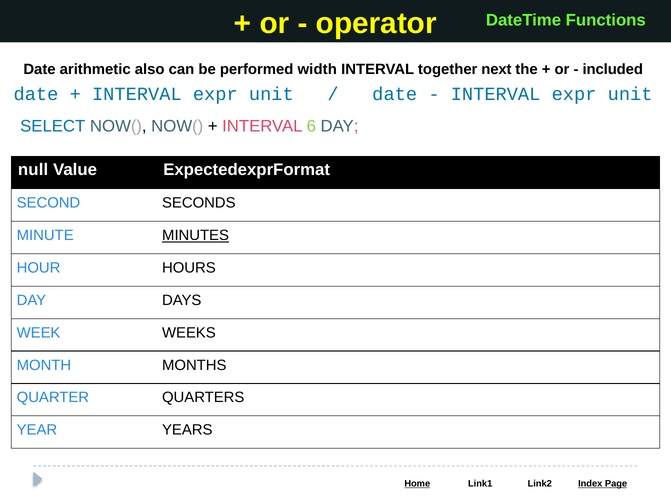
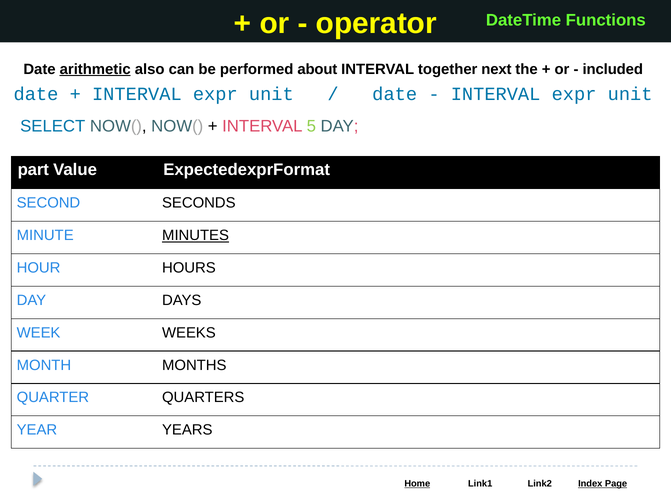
arithmetic underline: none -> present (95, 69)
width: width -> about (317, 69)
6: 6 -> 5 (311, 126)
null: null -> part (33, 170)
